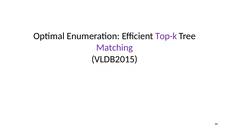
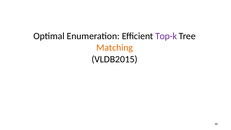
Matching colour: purple -> orange (115, 48)
